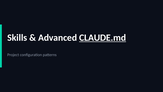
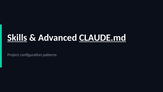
Skills underline: none -> present (17, 38)
